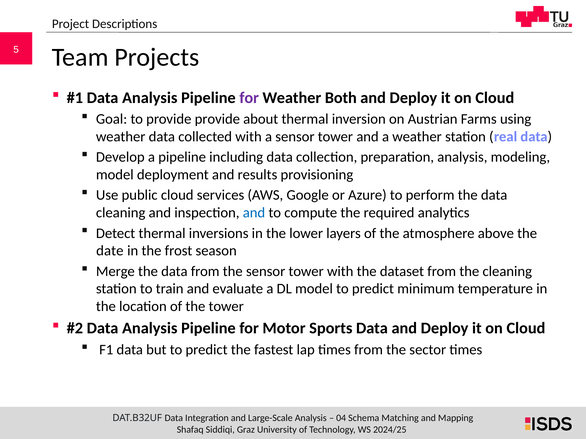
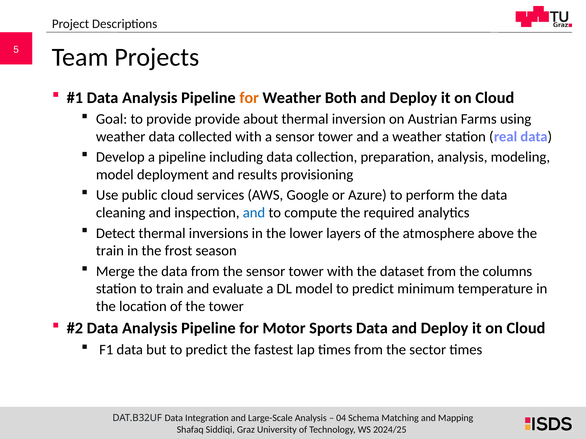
for colour: purple -> orange (249, 98)
date: date -> train (110, 251)
the cleaning: cleaning -> columns (507, 272)
